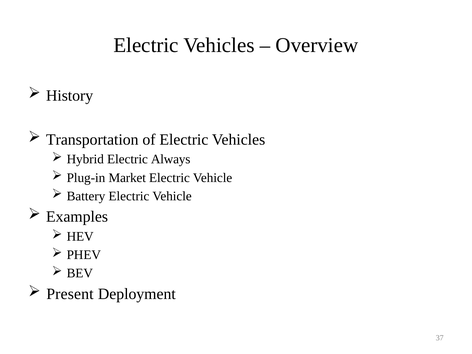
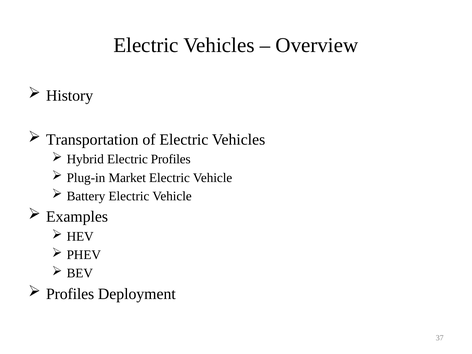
Electric Always: Always -> Profiles (171, 159)
Present: Present -> Profiles (70, 294)
